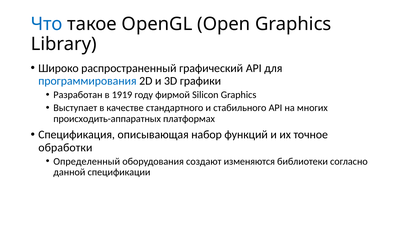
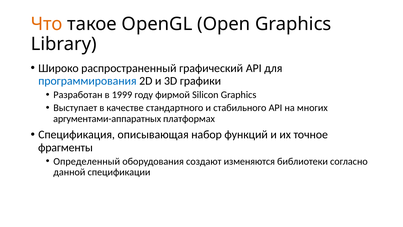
Что colour: blue -> orange (47, 24)
1919: 1919 -> 1999 (122, 95)
происходить-аппаратных: происходить-аппаратных -> аргументами-аппаратных (107, 119)
обработки: обработки -> фрагменты (65, 147)
